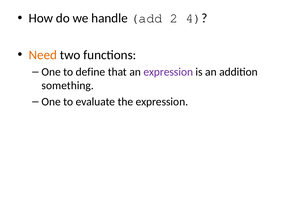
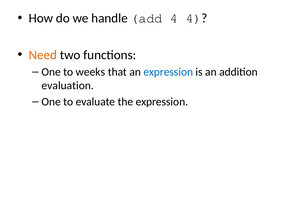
add 2: 2 -> 4 (174, 18)
define: define -> weeks (90, 72)
expression colour: purple -> blue (168, 72)
something: something -> evaluation (68, 85)
